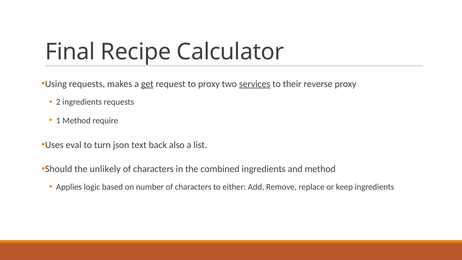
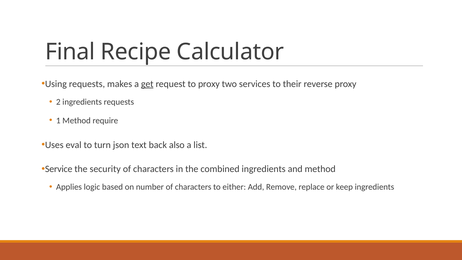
services underline: present -> none (255, 84)
Should: Should -> Service (59, 169)
unlikely: unlikely -> security (105, 169)
